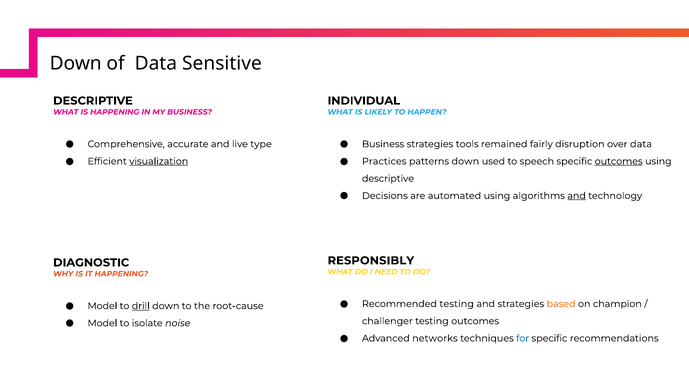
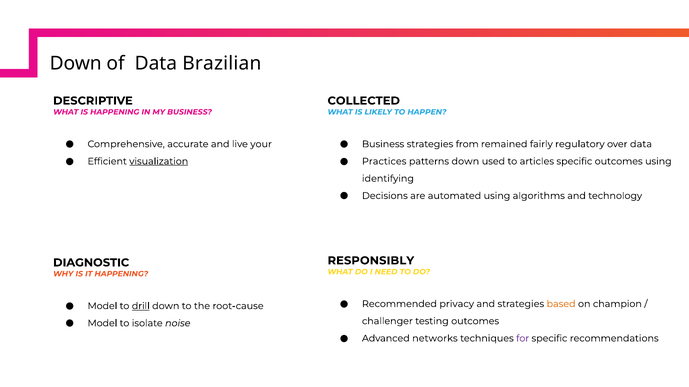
Sensitive: Sensitive -> Brazilian (222, 64)
INDIVIDUAL: INDIVIDUAL -> COLLECTED (364, 101)
type: type -> your (261, 144)
tools: tools -> from (467, 144)
disruption: disruption -> regulatory (580, 144)
speech: speech -> articles (537, 162)
outcomes underline: present -> none (619, 162)
descriptive: descriptive -> identifying (388, 179)
and underline: present -> none (577, 196)
Recommended testing: testing -> privacy (457, 304)
for colour: blue -> purple (523, 339)
